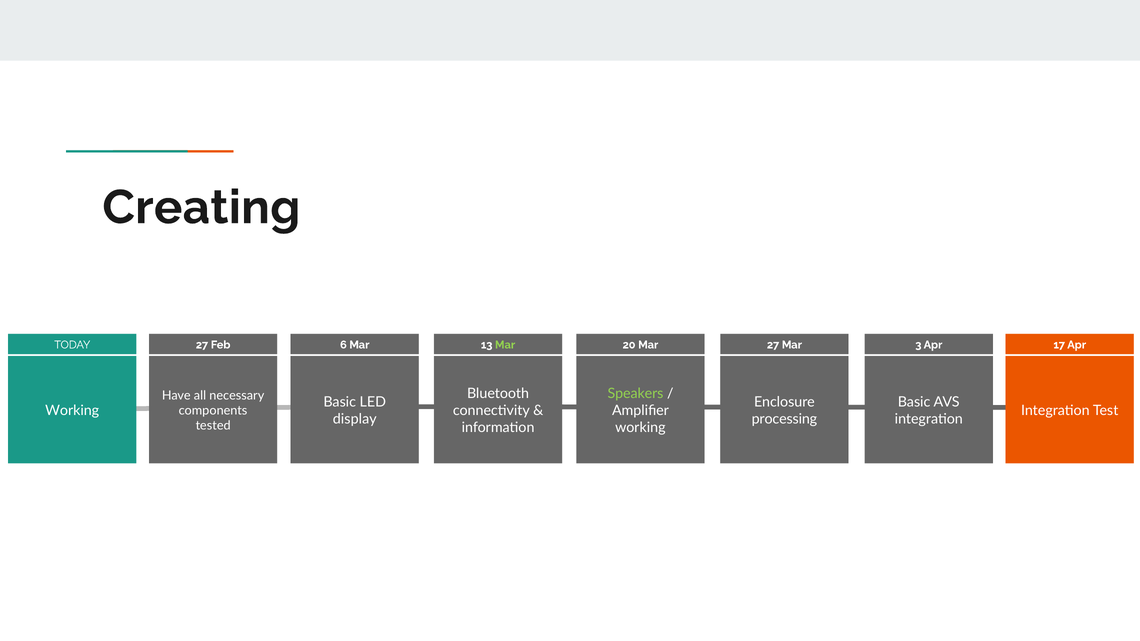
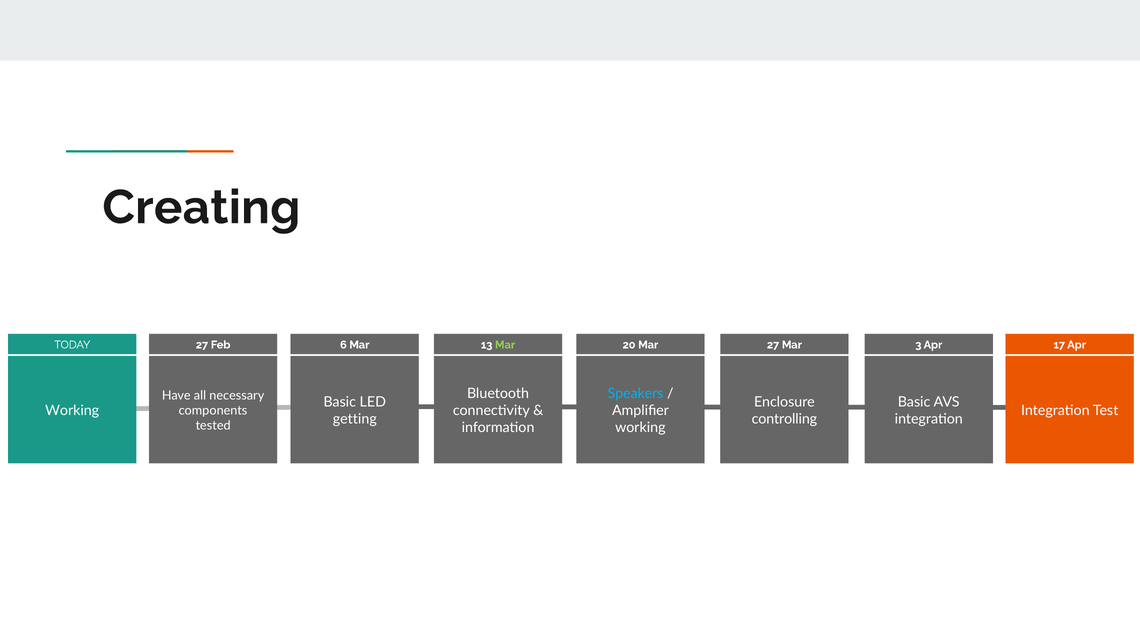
Speakers colour: light green -> light blue (635, 394)
display: display -> getting (355, 419)
processing: processing -> controlling (784, 419)
